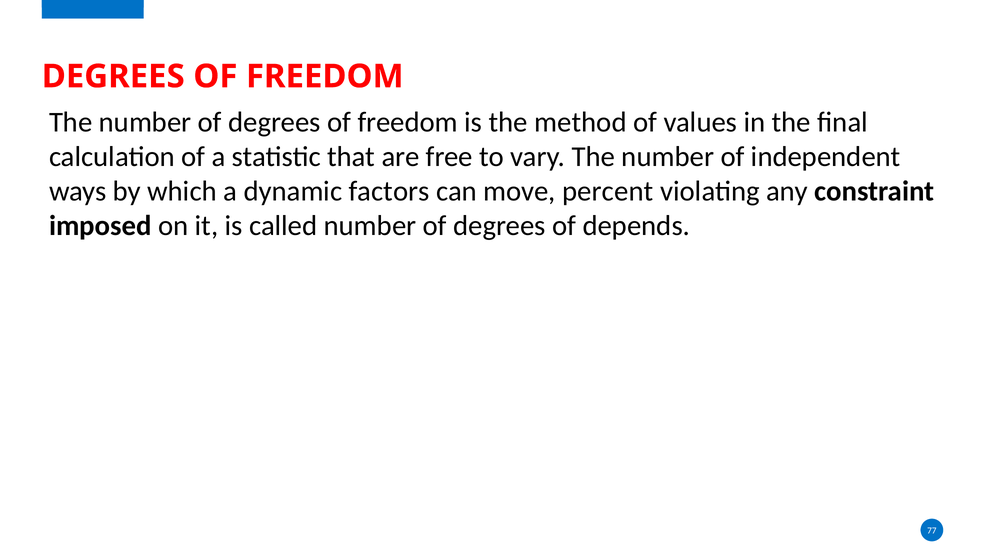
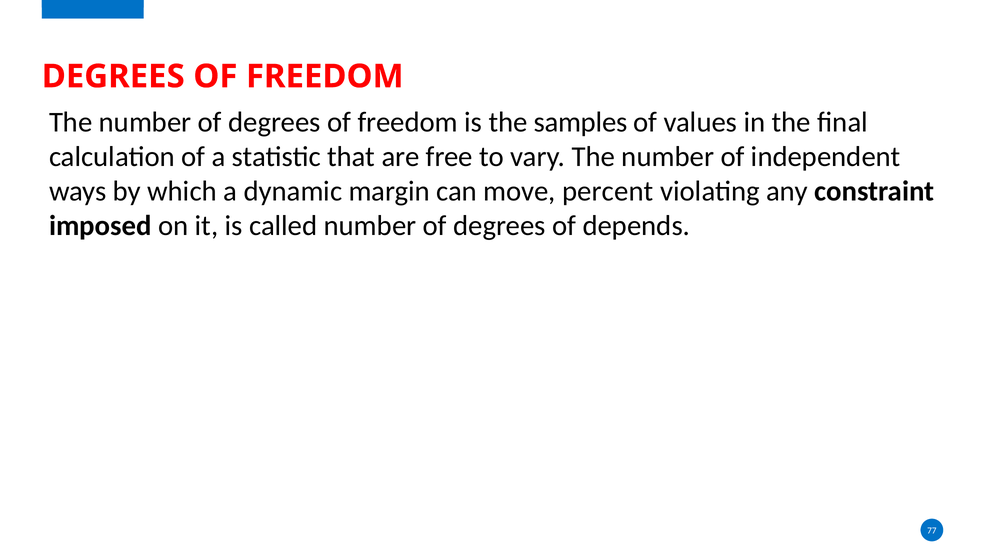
method: method -> samples (581, 122)
factors: factors -> margin (389, 191)
